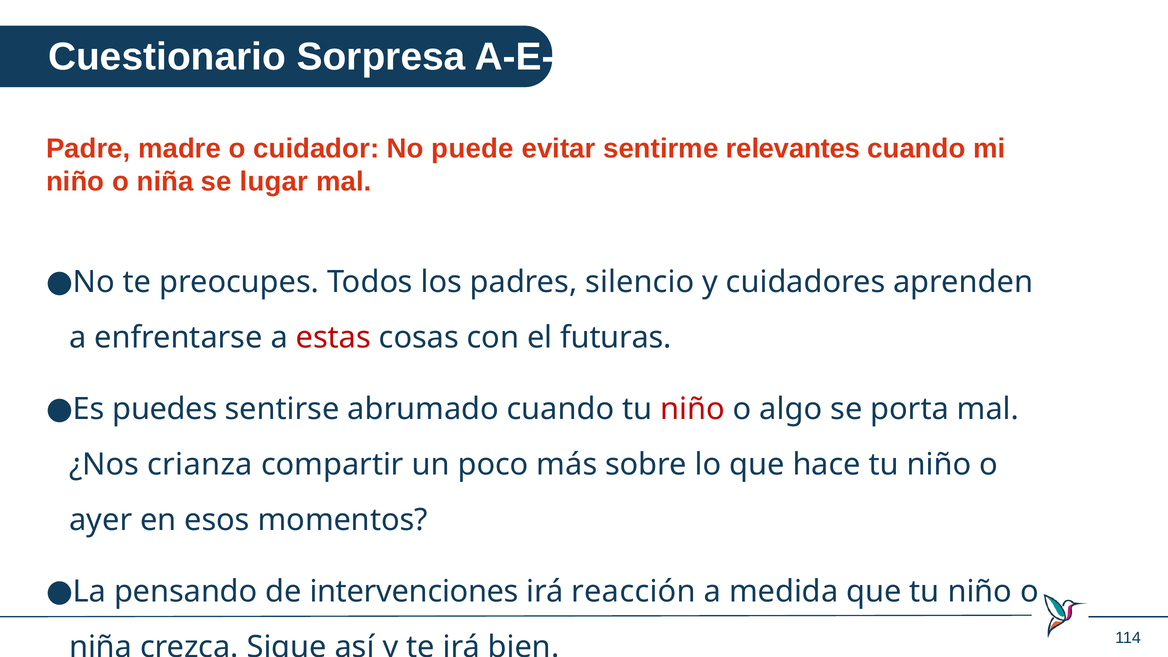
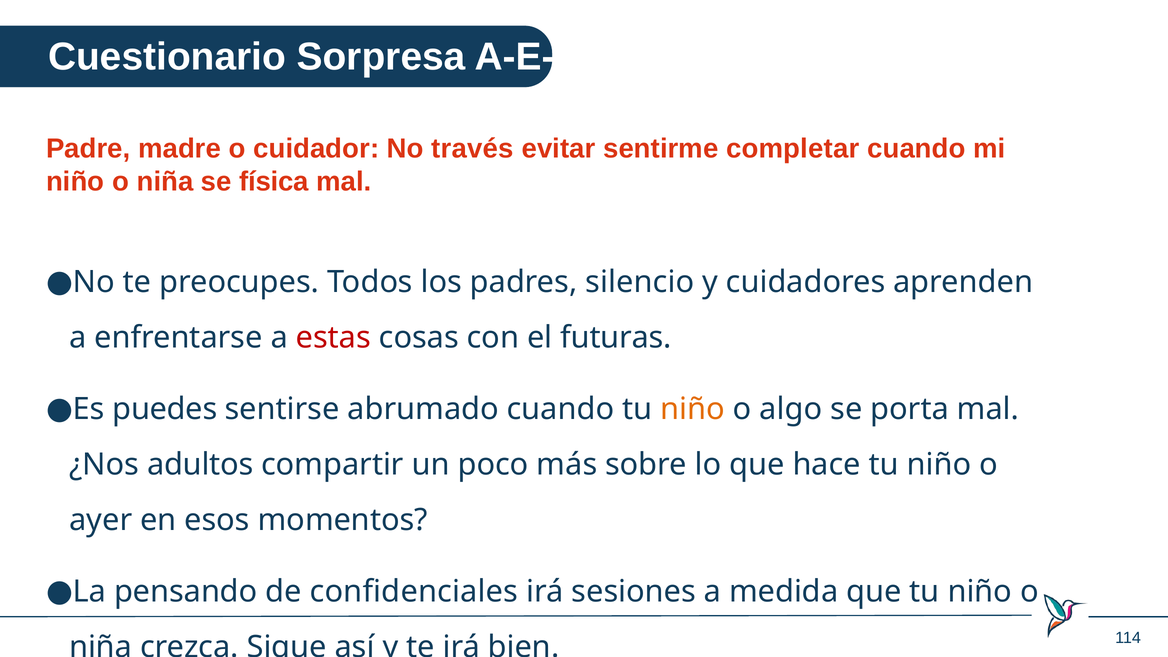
puede: puede -> través (473, 148)
relevantes: relevantes -> completar (793, 148)
lugar: lugar -> física (274, 182)
niño colour: red -> orange (692, 409)
crianza: crianza -> adultos (200, 465)
intervenciones: intervenciones -> confidenciales (414, 592)
reacción: reacción -> sesiones (634, 592)
